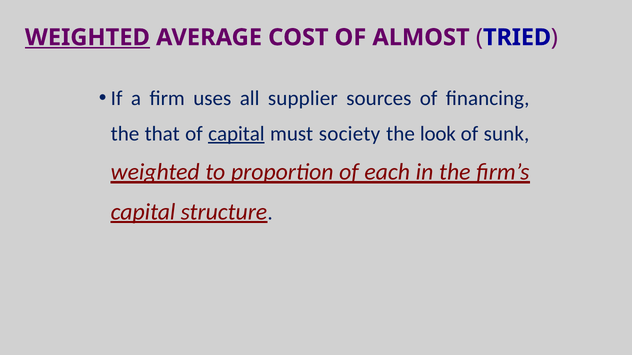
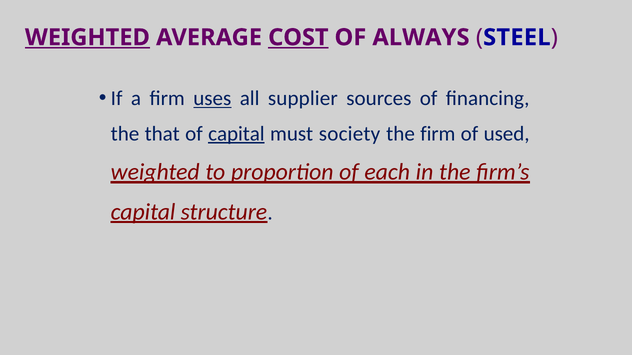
COST underline: none -> present (298, 37)
ALMOST: ALMOST -> ALWAYS (421, 37)
TRIED: TRIED -> STEEL (517, 37)
uses underline: none -> present (212, 99)
the look: look -> firm (438, 134)
sunk: sunk -> used (507, 134)
